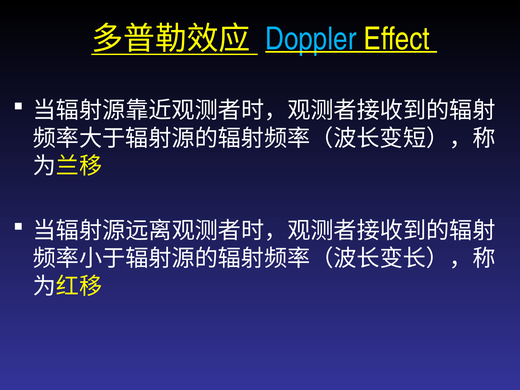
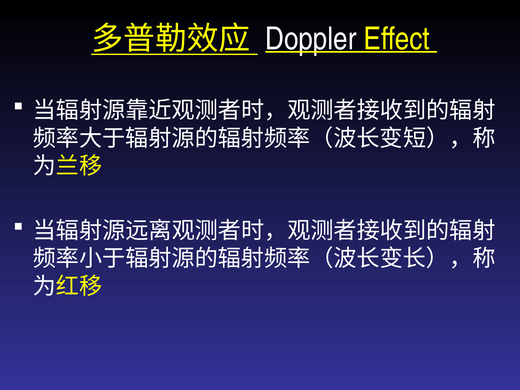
Doppler colour: light blue -> white (311, 39)
